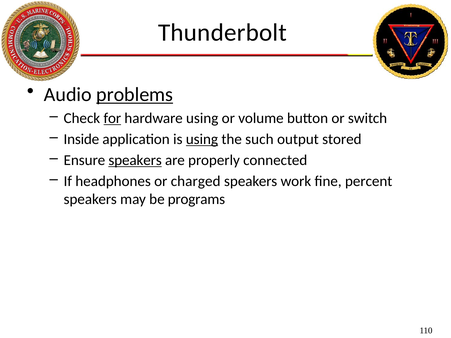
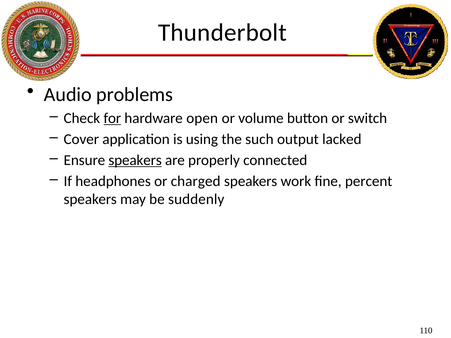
problems underline: present -> none (135, 95)
hardware using: using -> open (202, 118)
Inside: Inside -> Cover (81, 139)
using underline: present -> none (202, 139)
stored: stored -> lacked (342, 139)
programs: programs -> suddenly (196, 199)
